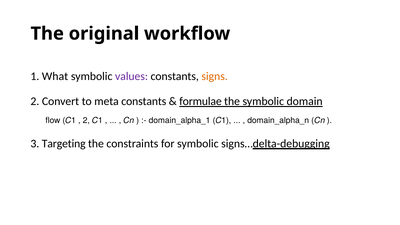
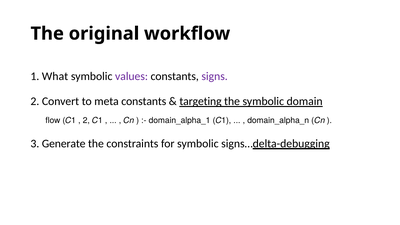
signs colour: orange -> purple (215, 76)
formulae: formulae -> targeting (201, 101)
Targeting: Targeting -> Generate (64, 144)
